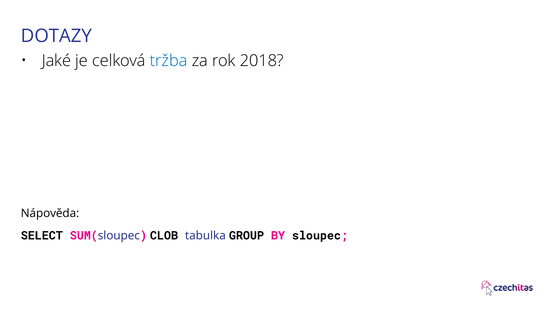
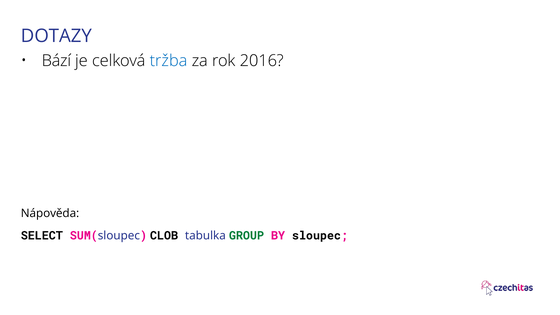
Jaké: Jaké -> Bází (56, 61)
2018: 2018 -> 2016 (262, 61)
GROUP colour: black -> green (246, 236)
